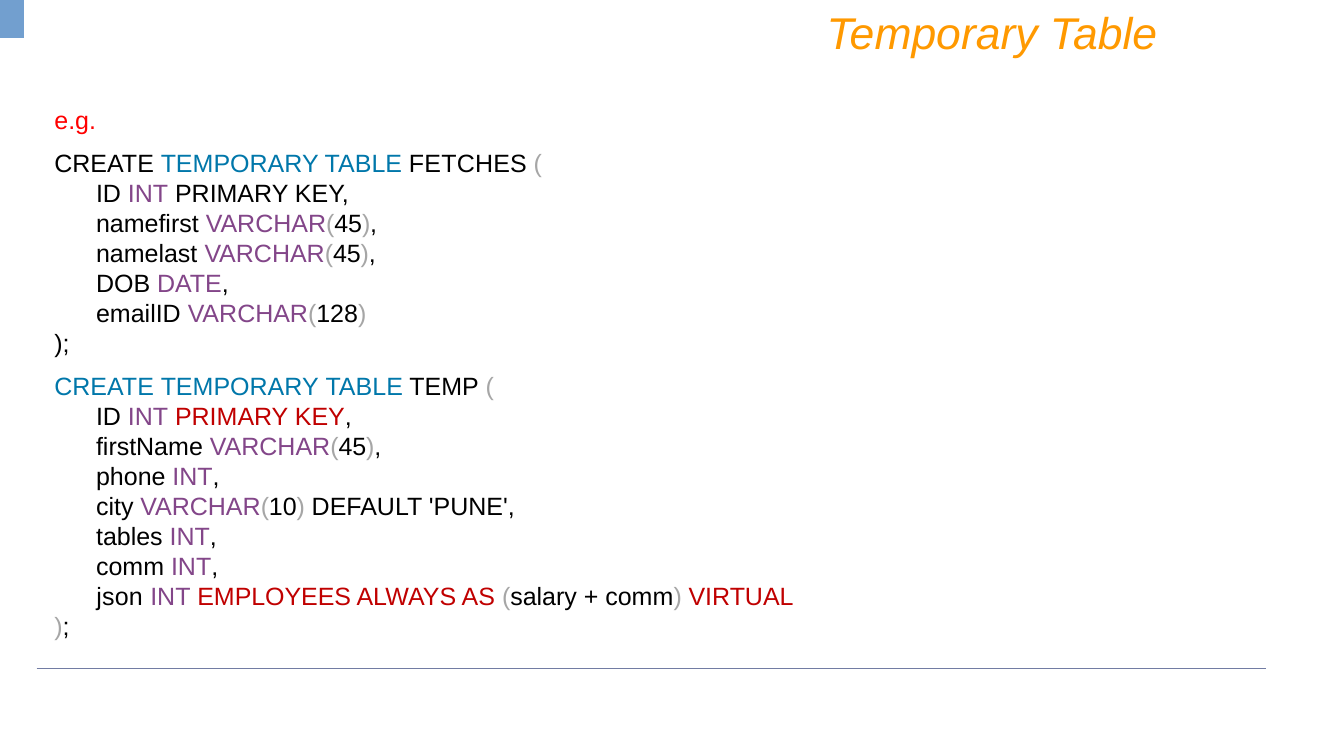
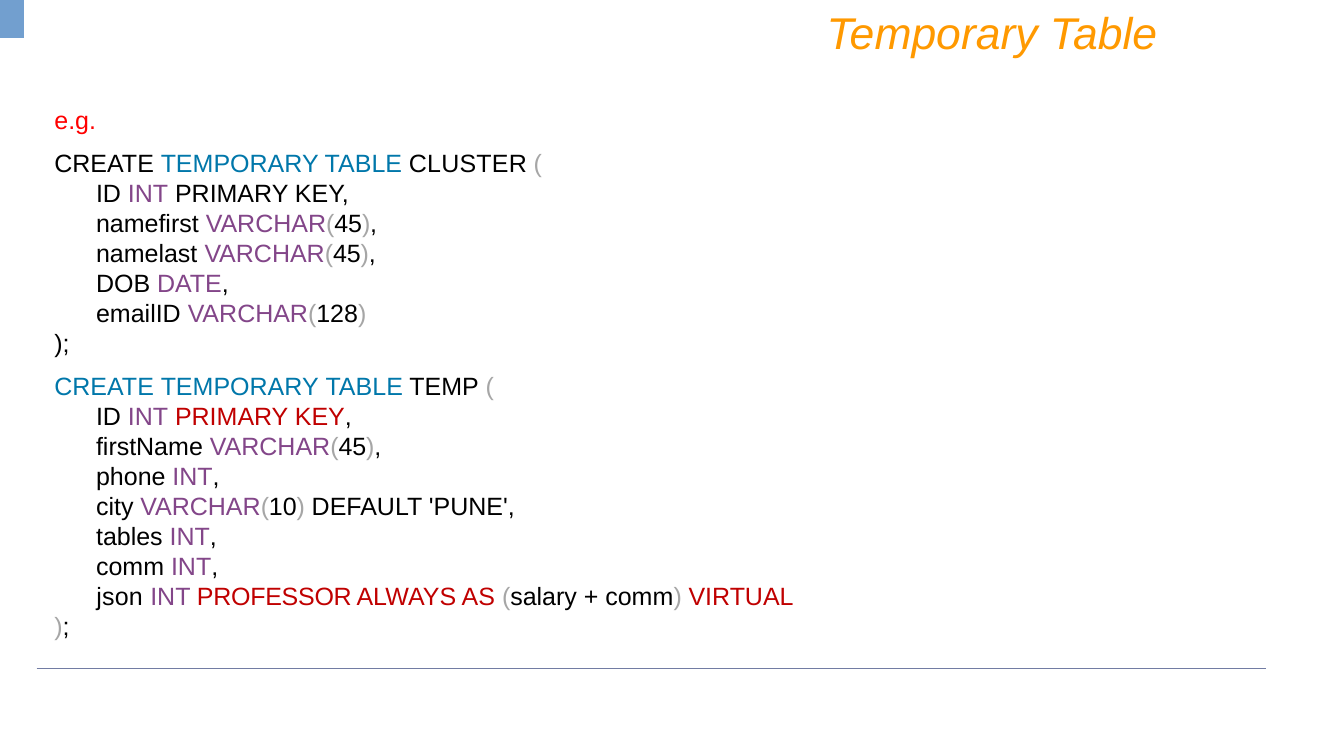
FETCHES: FETCHES -> CLUSTER (468, 164)
EMPLOYEES: EMPLOYEES -> PROFESSOR (274, 598)
